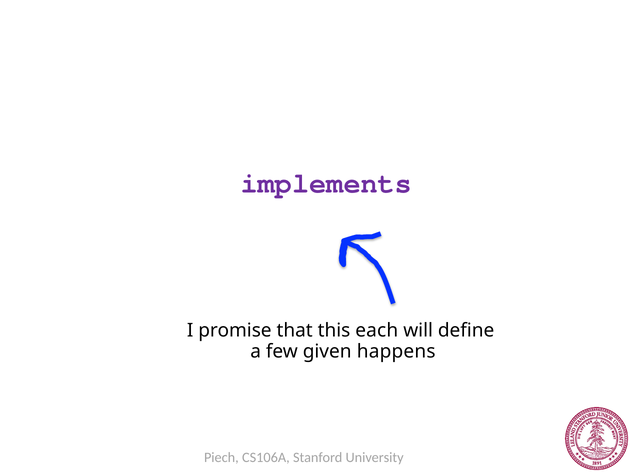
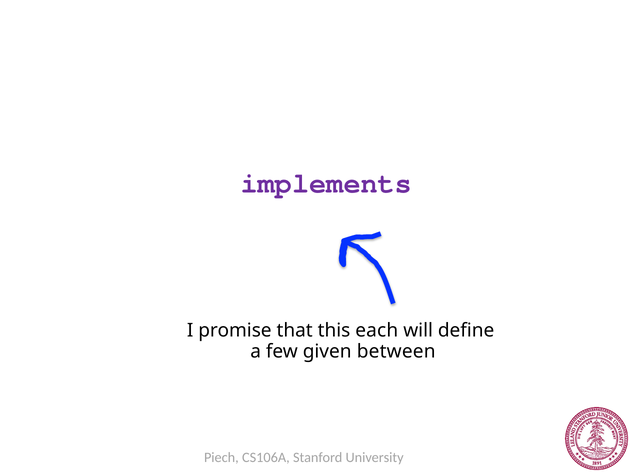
happens: happens -> between (396, 352)
